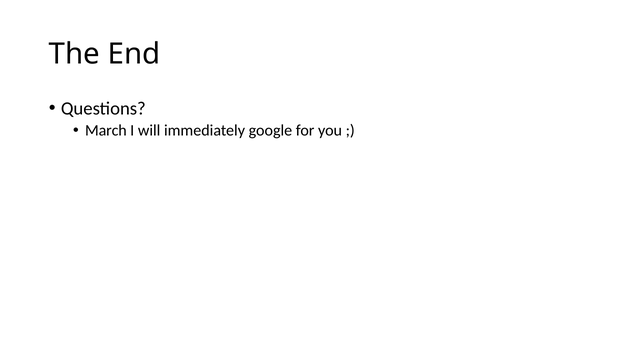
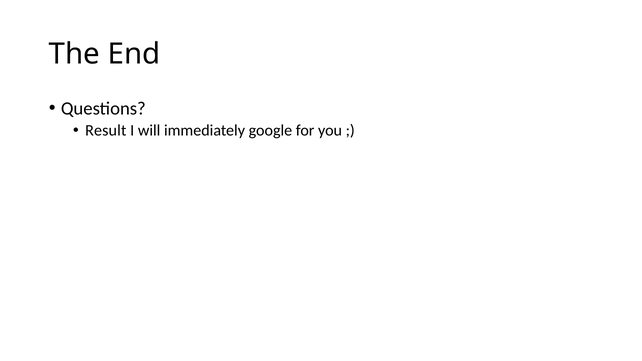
March: March -> Result (106, 131)
